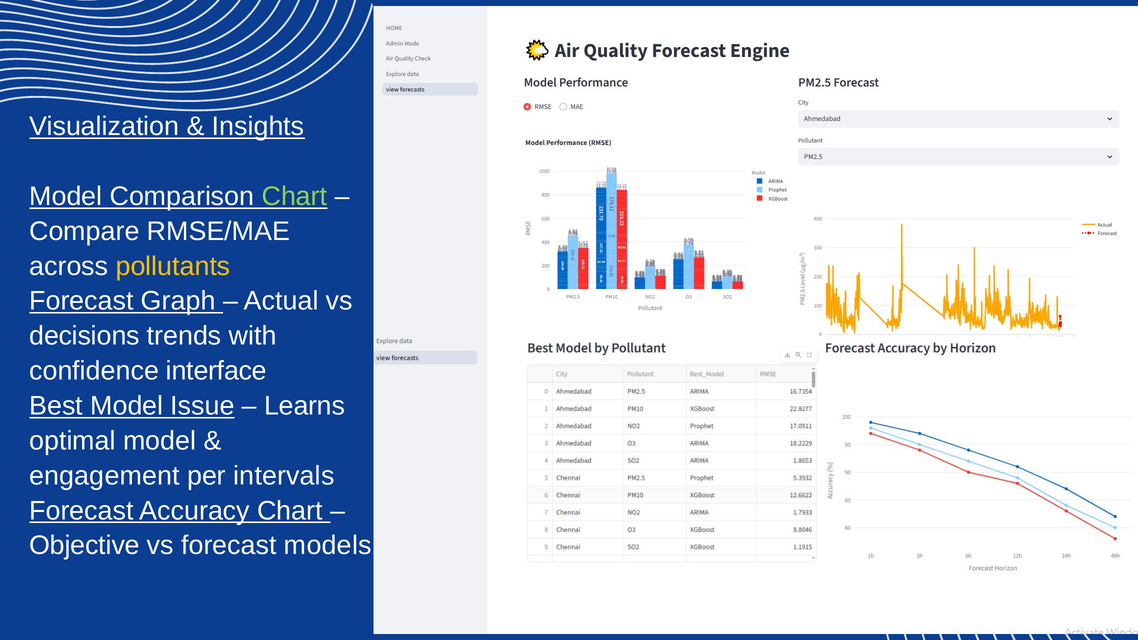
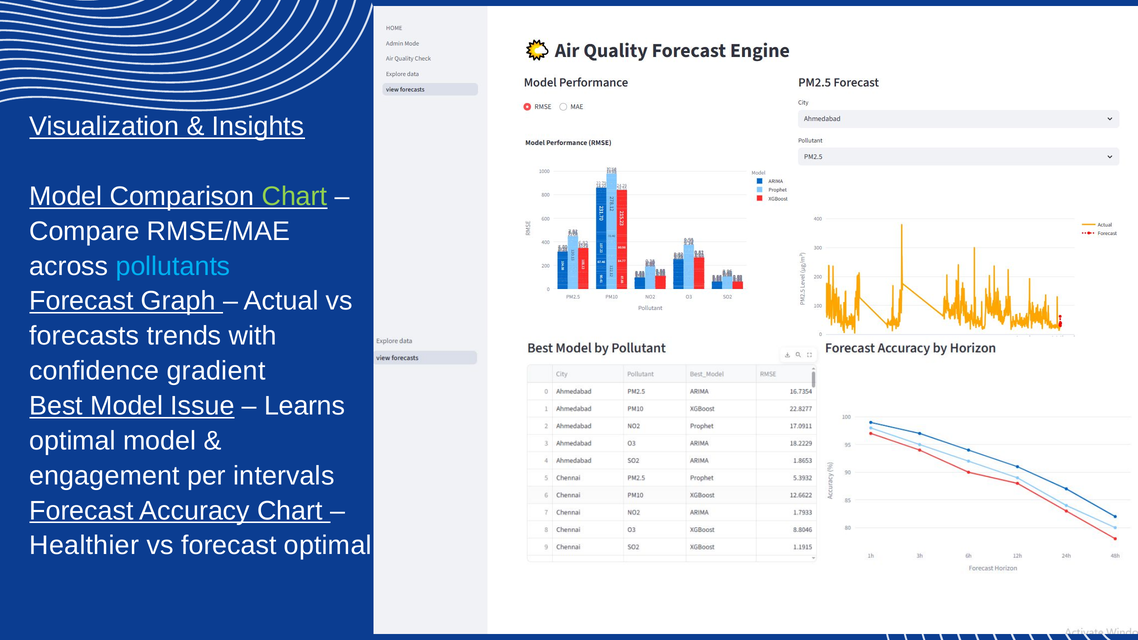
pollutants colour: yellow -> light blue (173, 266)
decisions: decisions -> forecasts (84, 336)
interface: interface -> gradient (216, 371)
Objective: Objective -> Healthier (84, 546)
forecast models: models -> optimal (328, 546)
